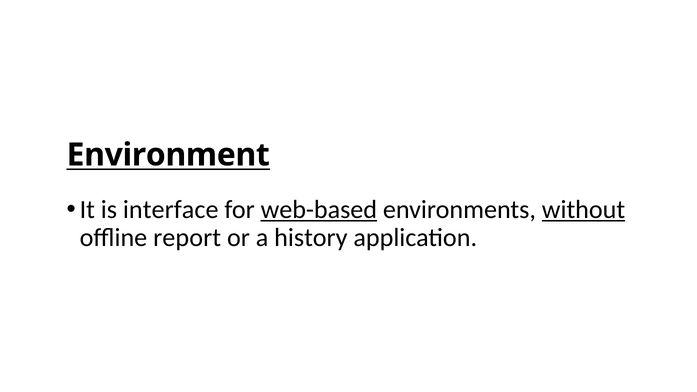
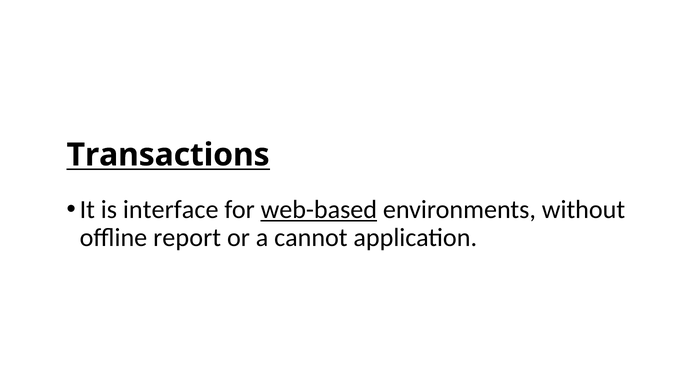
Environment: Environment -> Transactions (168, 155)
without underline: present -> none (584, 210)
history: history -> cannot (311, 238)
